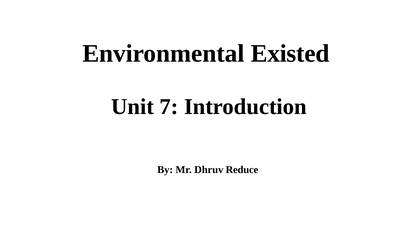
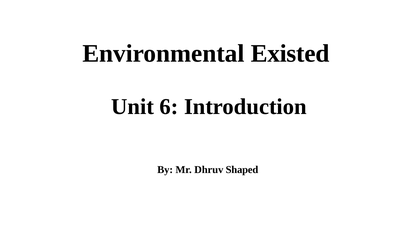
7: 7 -> 6 (169, 107)
Reduce: Reduce -> Shaped (242, 170)
